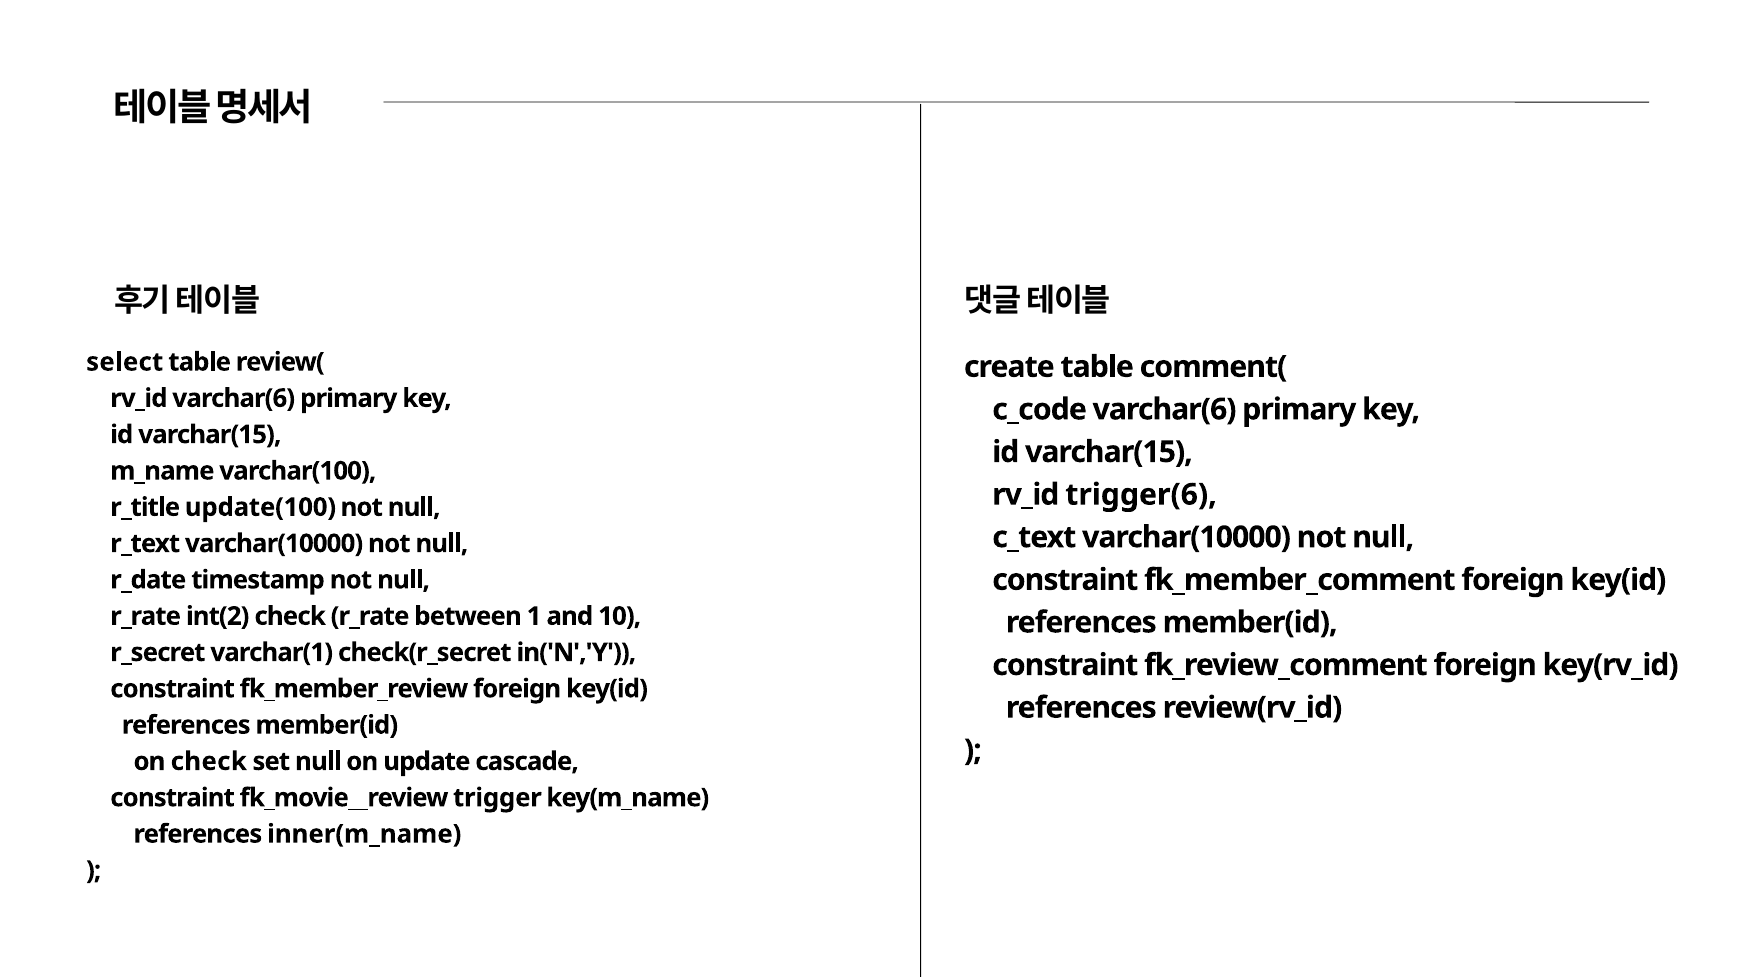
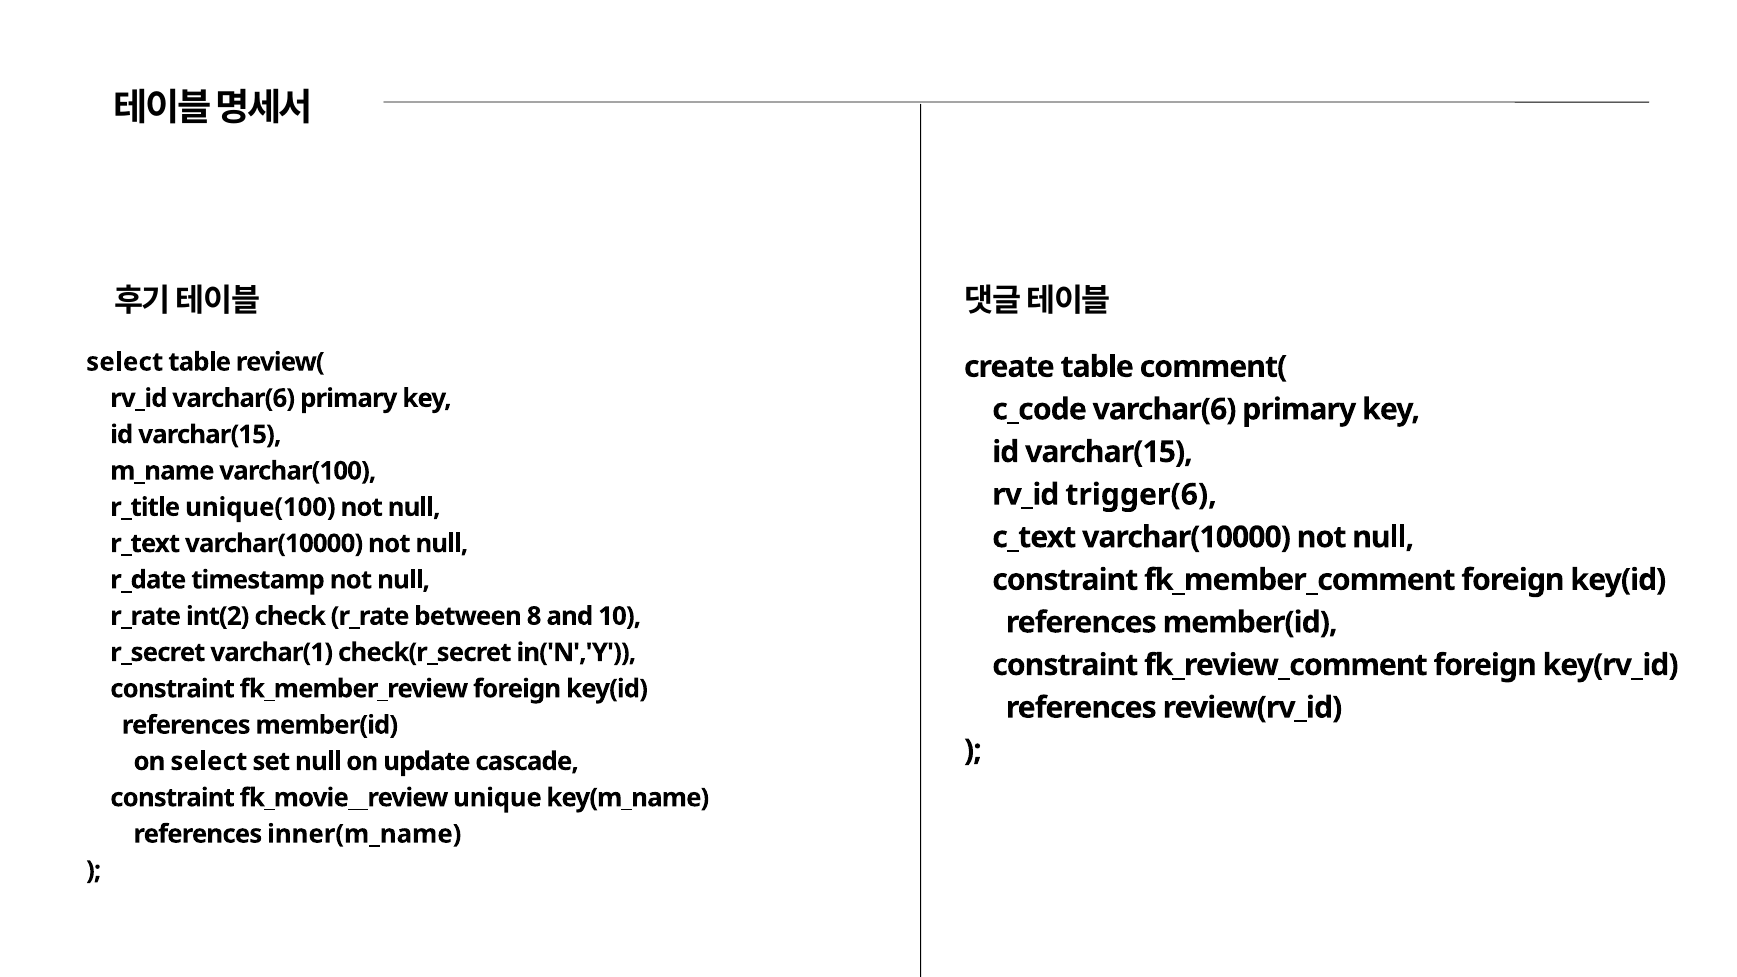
update(100: update(100 -> unique(100 (260, 507)
1: 1 -> 8 (534, 616)
on check: check -> select (209, 762)
trigger: trigger -> unique (497, 798)
